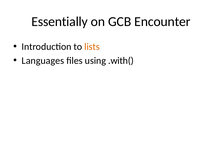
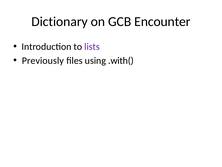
Essentially: Essentially -> Dictionary (60, 21)
lists colour: orange -> purple (92, 47)
Languages: Languages -> Previously (43, 60)
